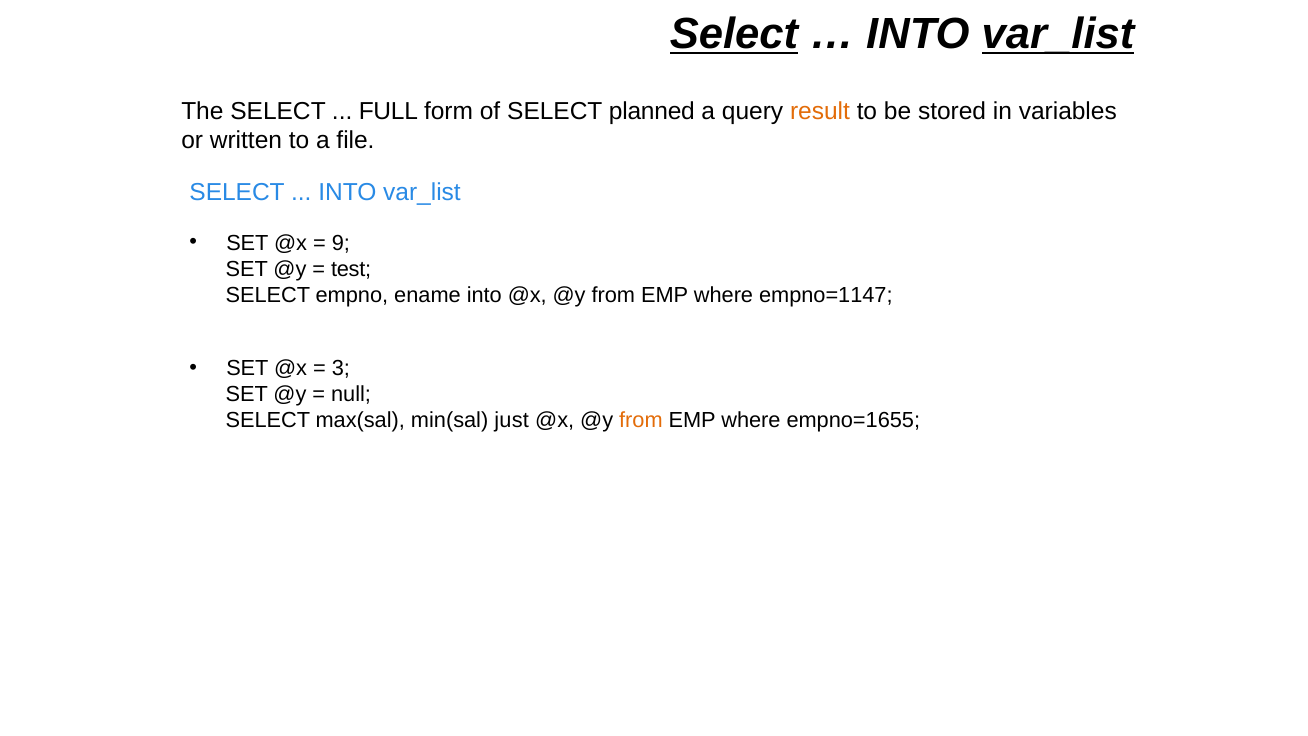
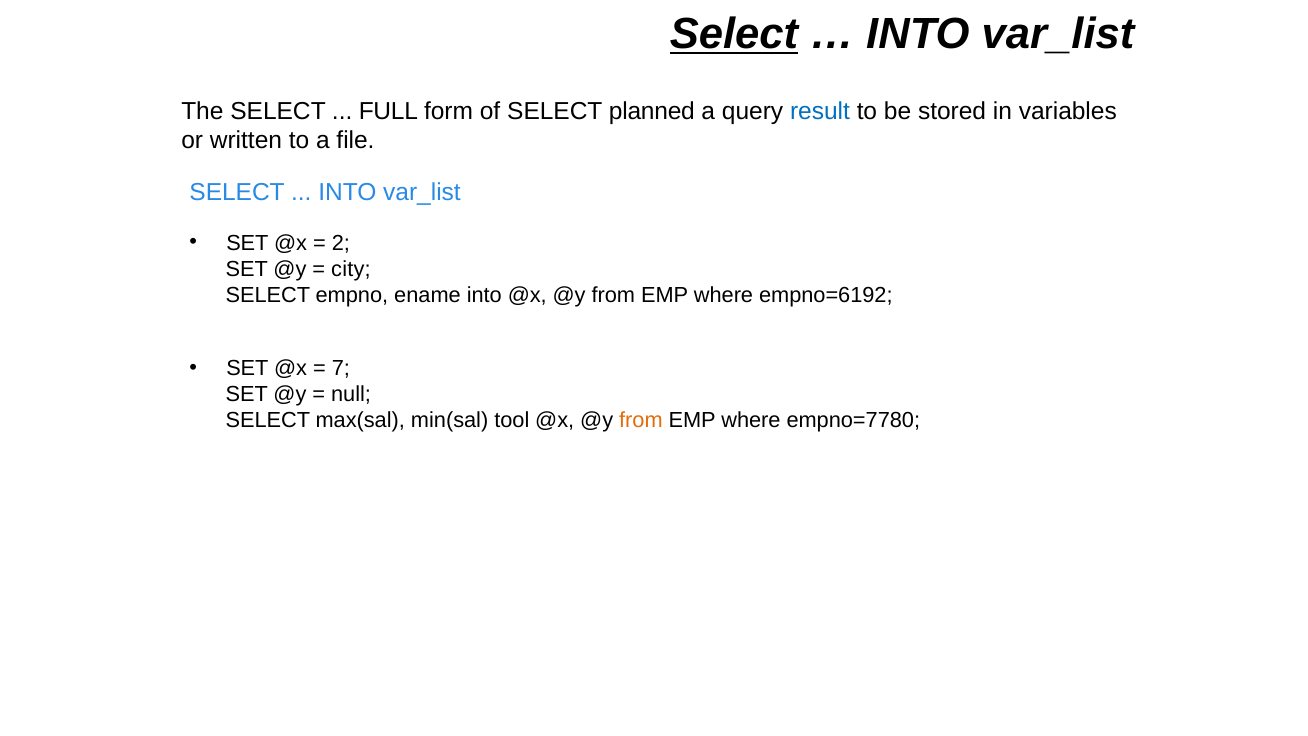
var_list underline: present -> none (1058, 34)
result colour: orange -> blue (820, 111)
9: 9 -> 2 (341, 243)
test: test -> city (351, 269)
empno=1147: empno=1147 -> empno=6192 (826, 295)
3: 3 -> 7 (341, 368)
just: just -> tool (512, 421)
empno=1655: empno=1655 -> empno=7780 (853, 421)
